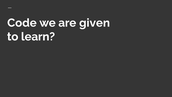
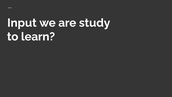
Code: Code -> Input (22, 23)
given: given -> study (95, 23)
